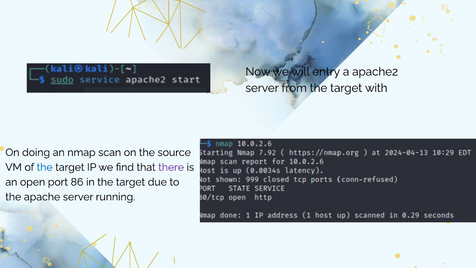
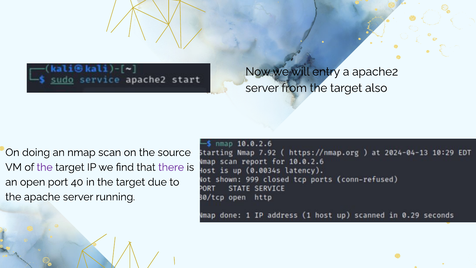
with: with -> also (376, 88)
the colour: blue -> purple (45, 167)
86: 86 -> 40 (77, 182)
